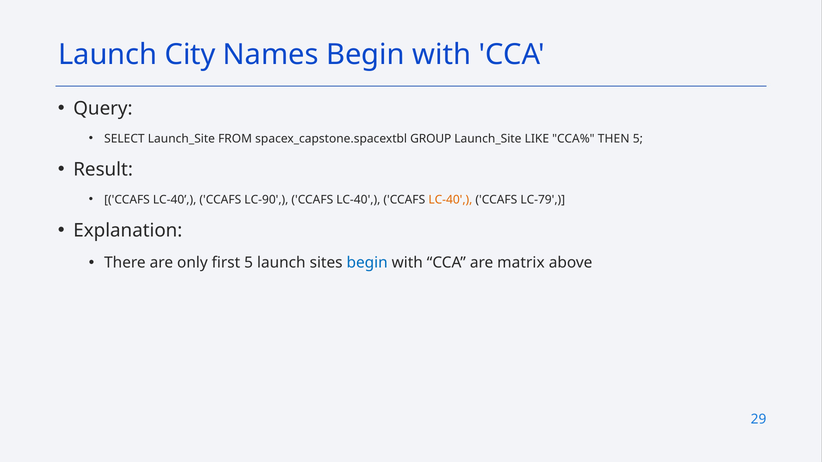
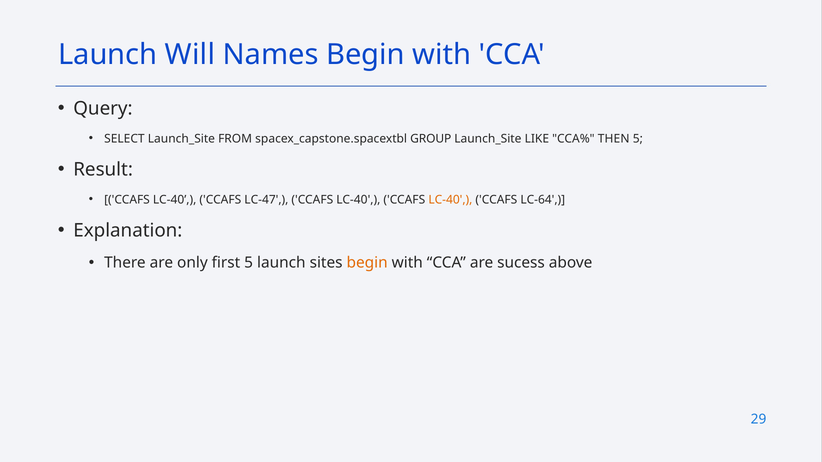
City: City -> Will (190, 55)
LC-90: LC-90 -> LC-47 (266, 200)
LC-79: LC-79 -> LC-64 (543, 200)
begin colour: blue -> orange (367, 263)
matrix: matrix -> sucess (521, 263)
